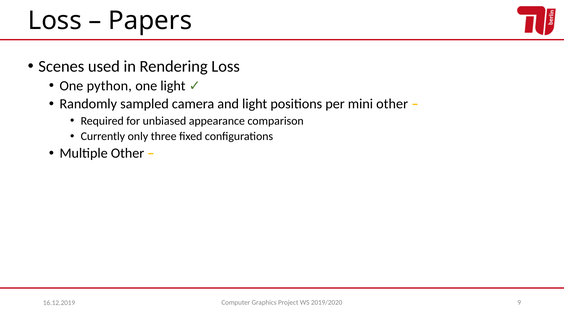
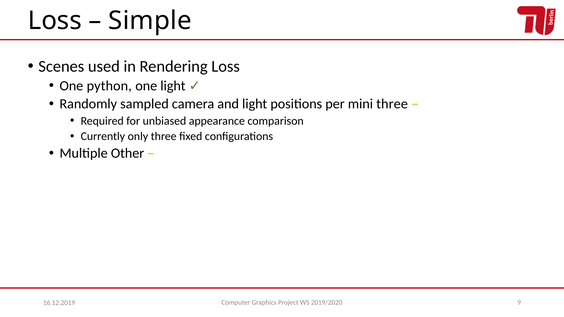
Papers: Papers -> Simple (150, 21)
mini other: other -> three (392, 104)
